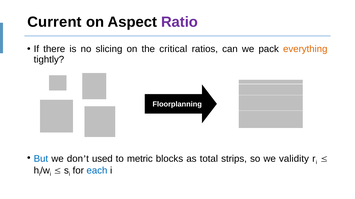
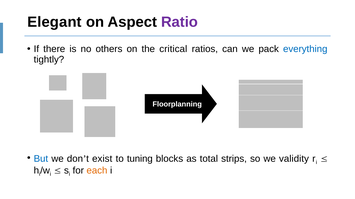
Current: Current -> Elegant (54, 22)
slicing: slicing -> others (109, 49)
everything colour: orange -> blue (305, 49)
used: used -> exist (102, 159)
metric: metric -> tuning (140, 159)
each colour: blue -> orange (97, 171)
